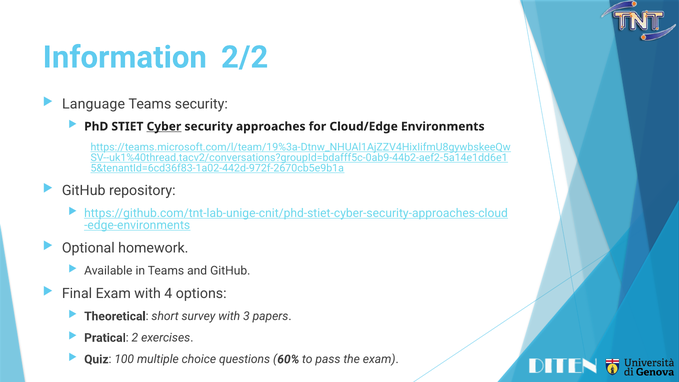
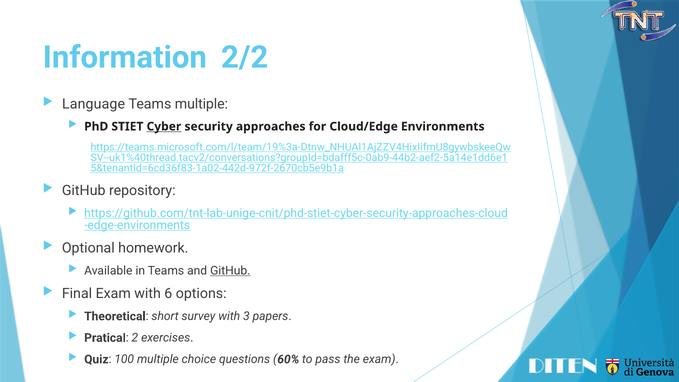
Teams security: security -> multiple (201, 104)
GitHub underline: none -> present (230, 271)
4: 4 -> 6 (168, 294)
